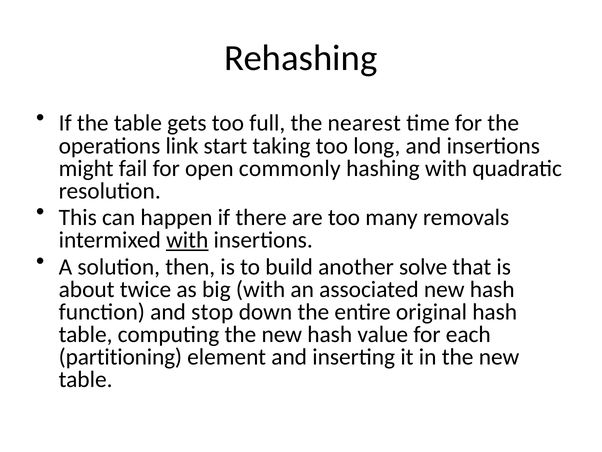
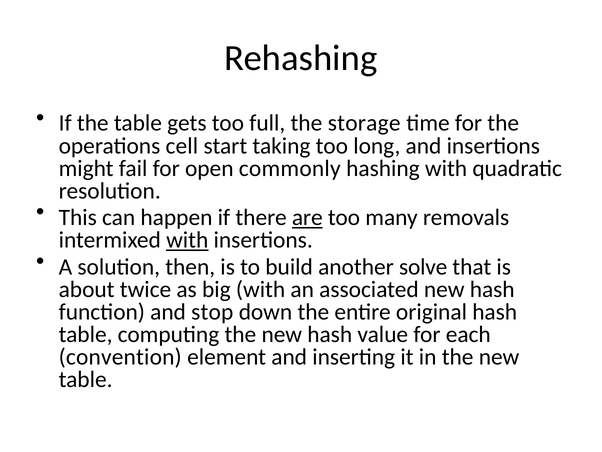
nearest: nearest -> storage (364, 123)
link: link -> cell (182, 146)
are underline: none -> present (307, 217)
partitioning: partitioning -> convention (120, 357)
